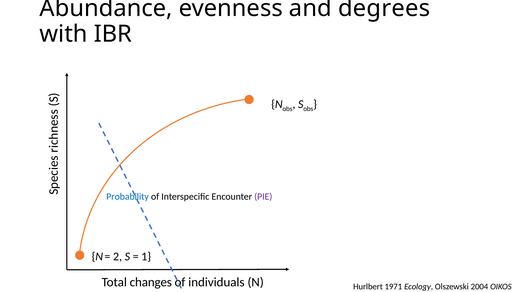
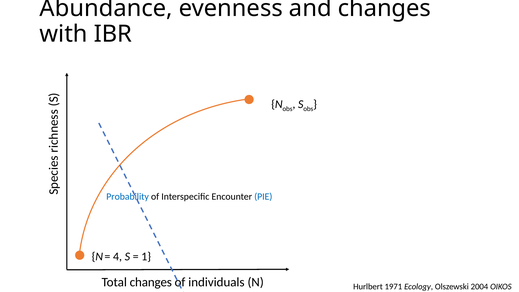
and degrees: degrees -> changes (384, 8)
PIE colour: purple -> blue (263, 197)
2: 2 -> 4 (118, 256)
